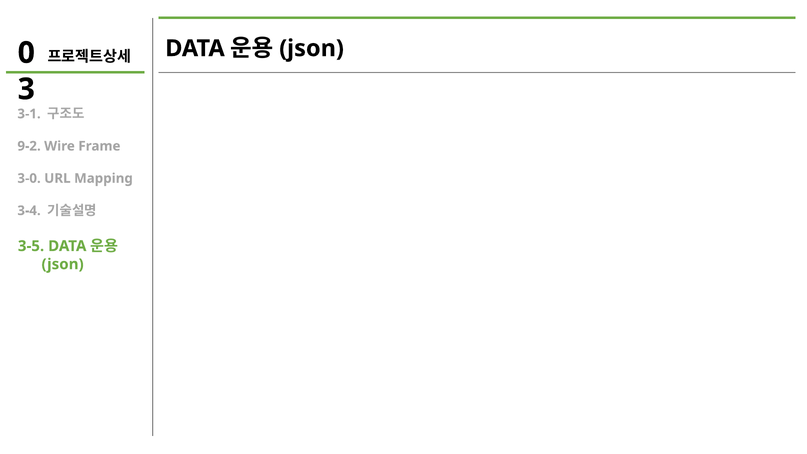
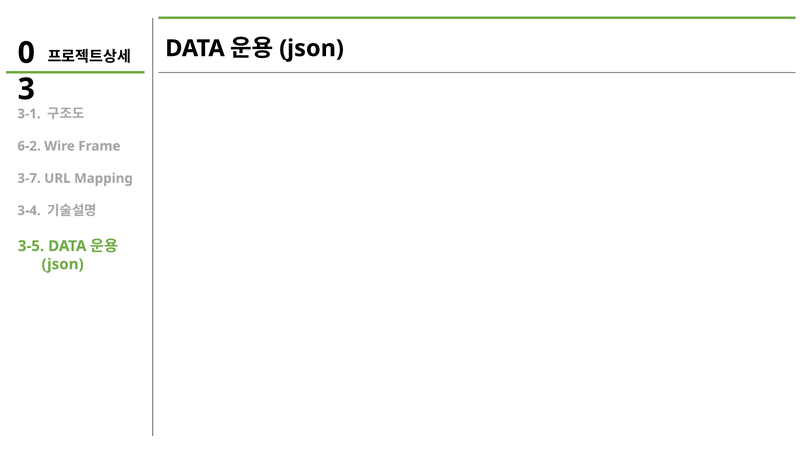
9-2: 9-2 -> 6-2 (29, 146)
3-0: 3-0 -> 3-7 (29, 178)
